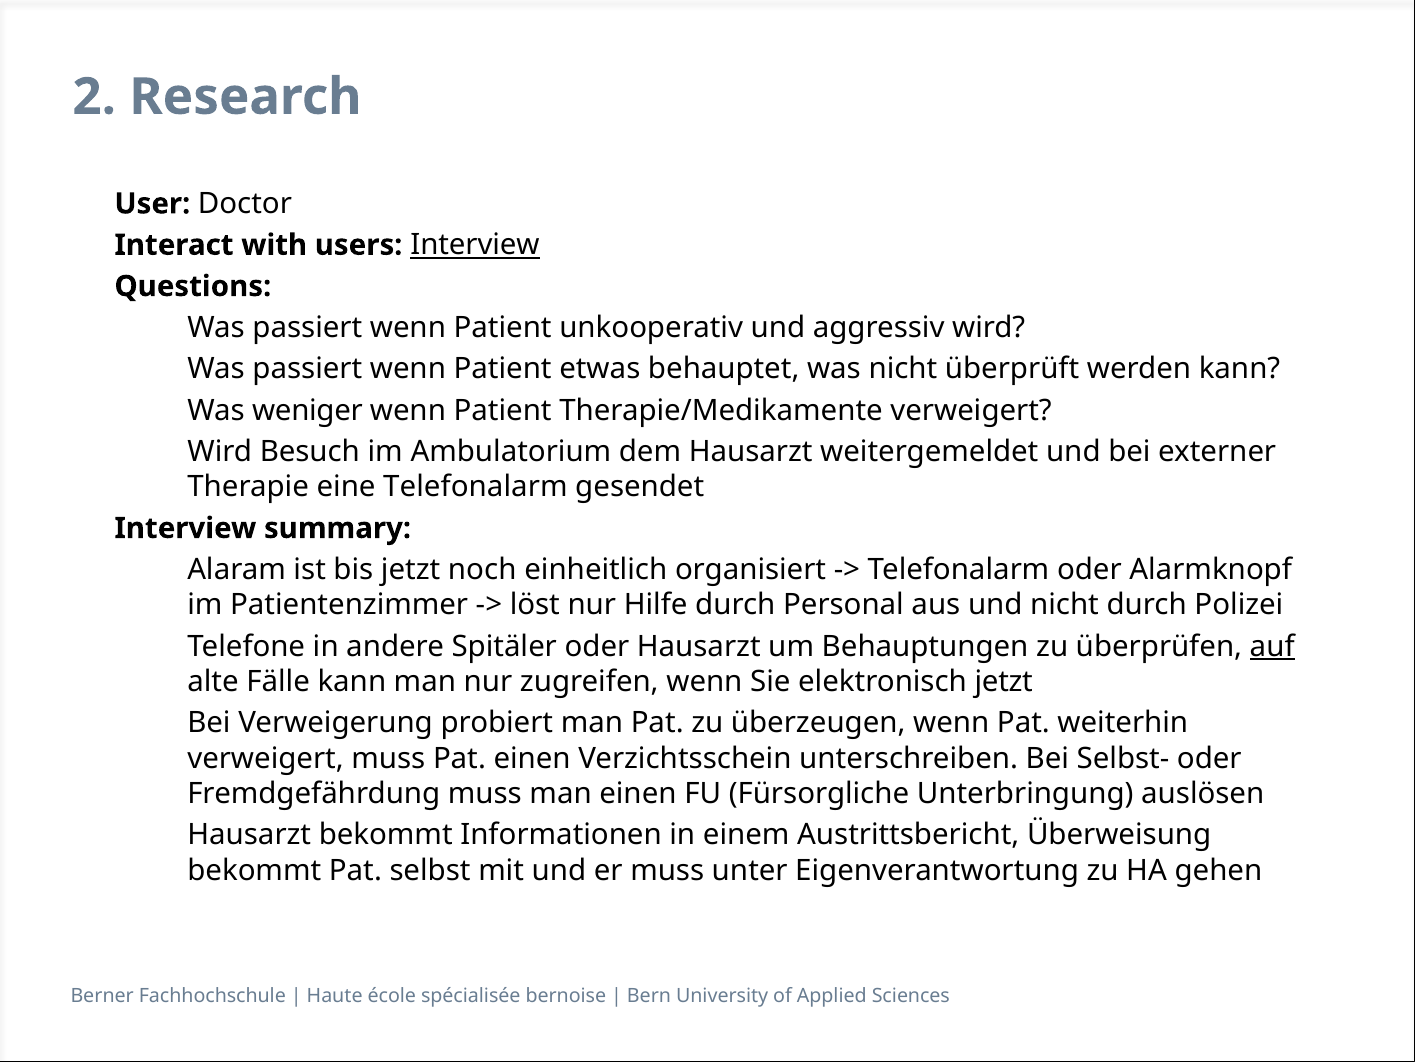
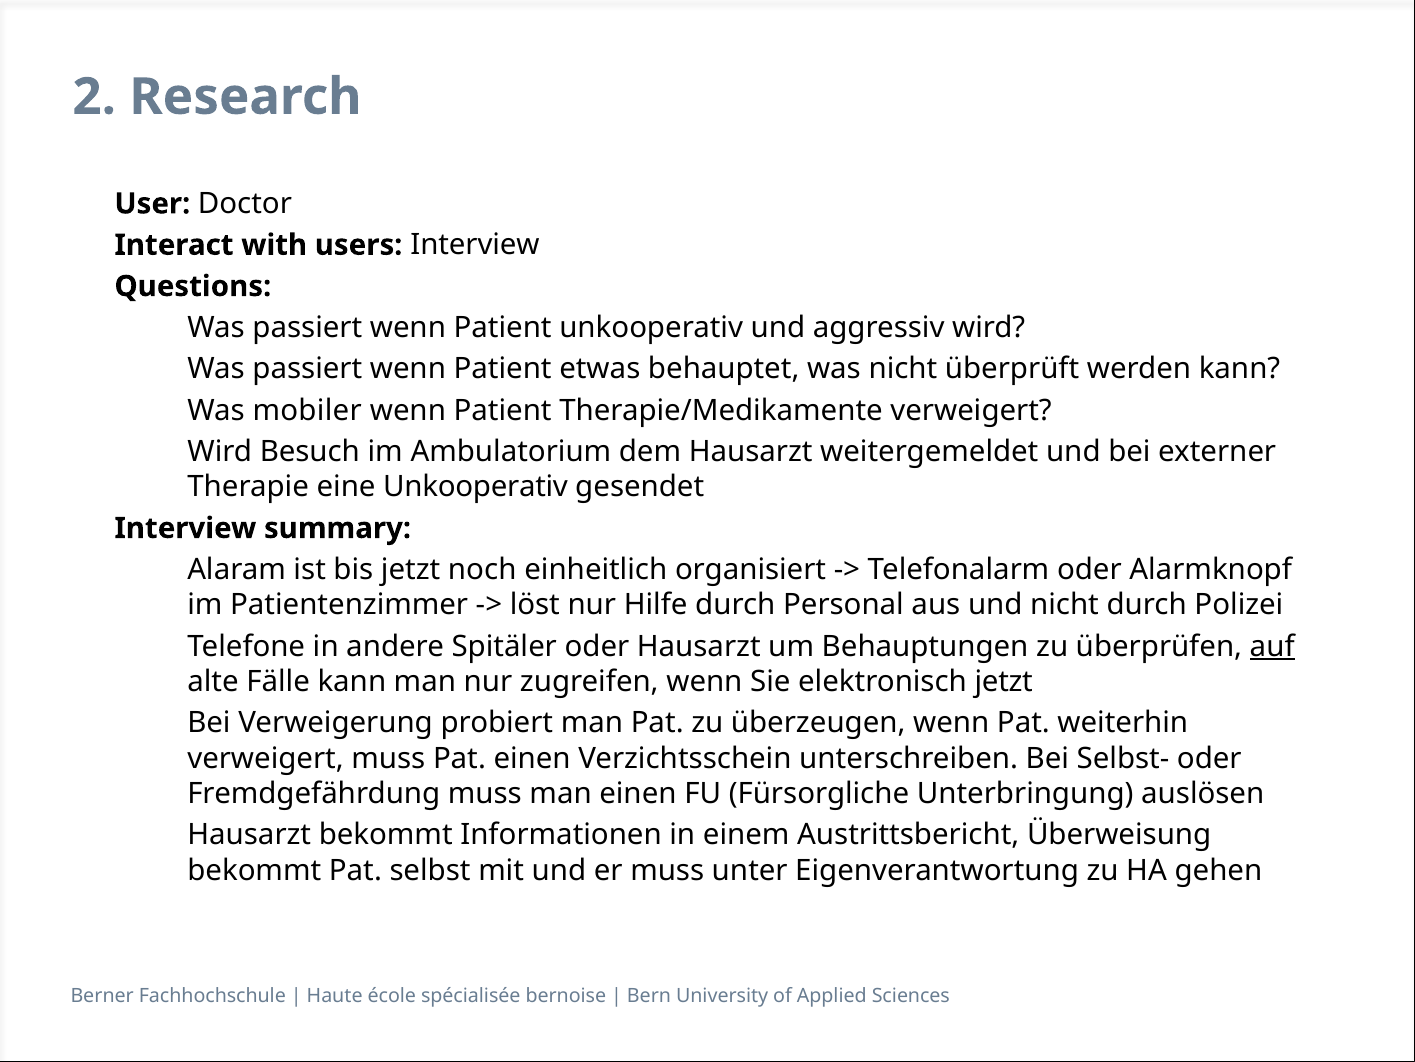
Interview underline: present -> none (475, 245)
weniger: weniger -> mobiler (307, 410)
eine Telefonalarm: Telefonalarm -> Unkooperativ (476, 487)
